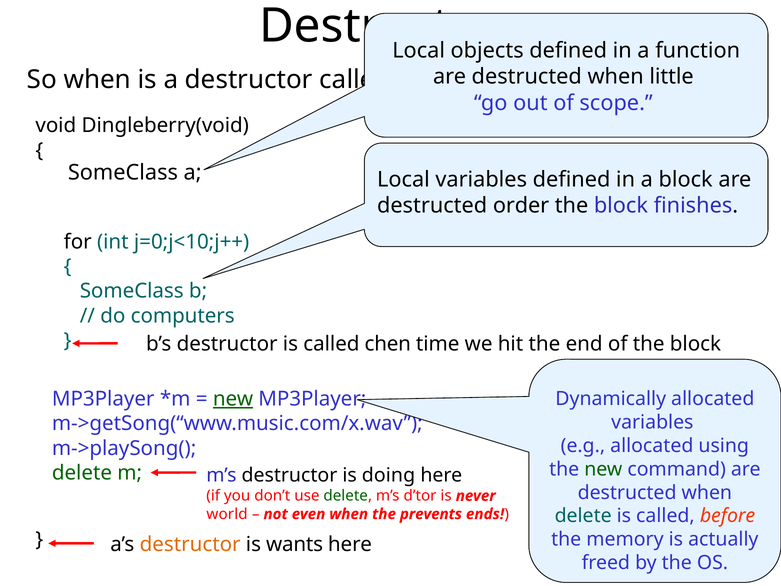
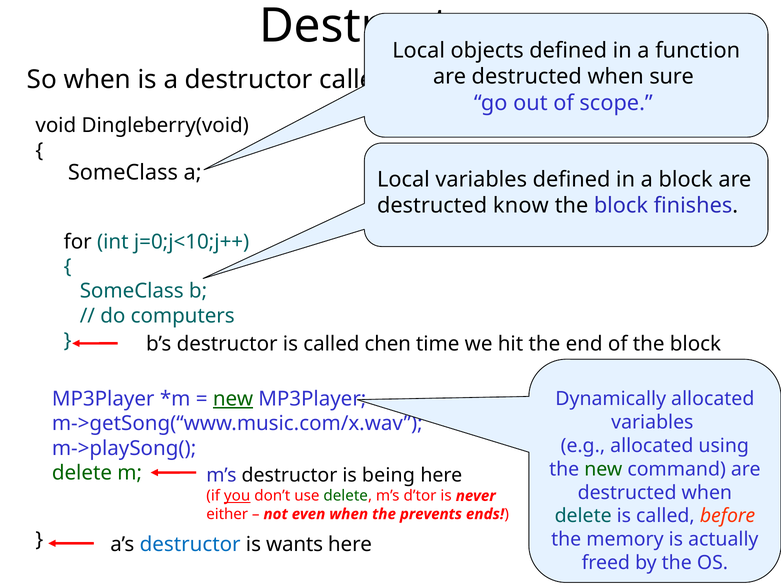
little: little -> sure (672, 77)
order: order -> know (521, 206)
doing: doing -> being (388, 475)
you underline: none -> present (237, 496)
world: world -> either (227, 514)
destructor colour: orange -> blue (190, 544)
